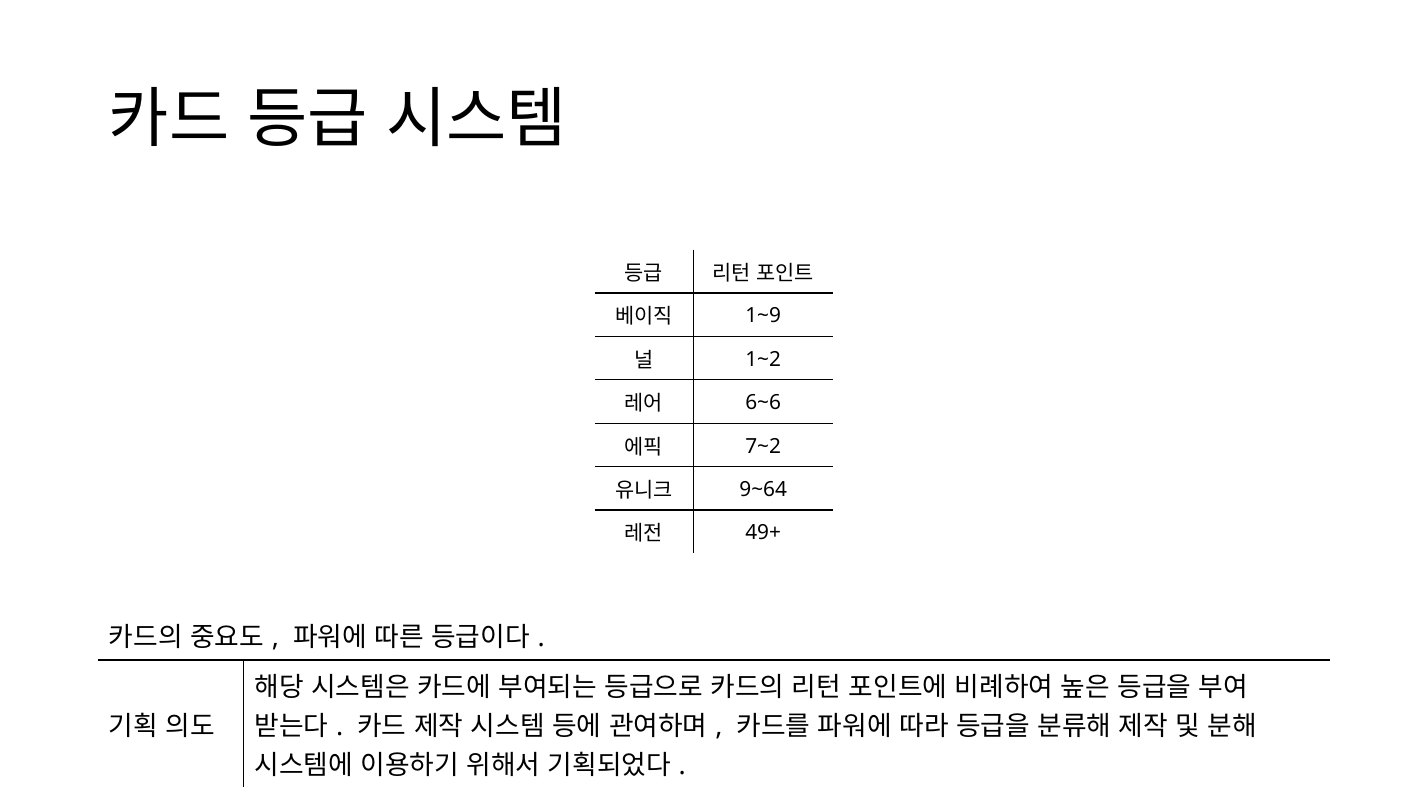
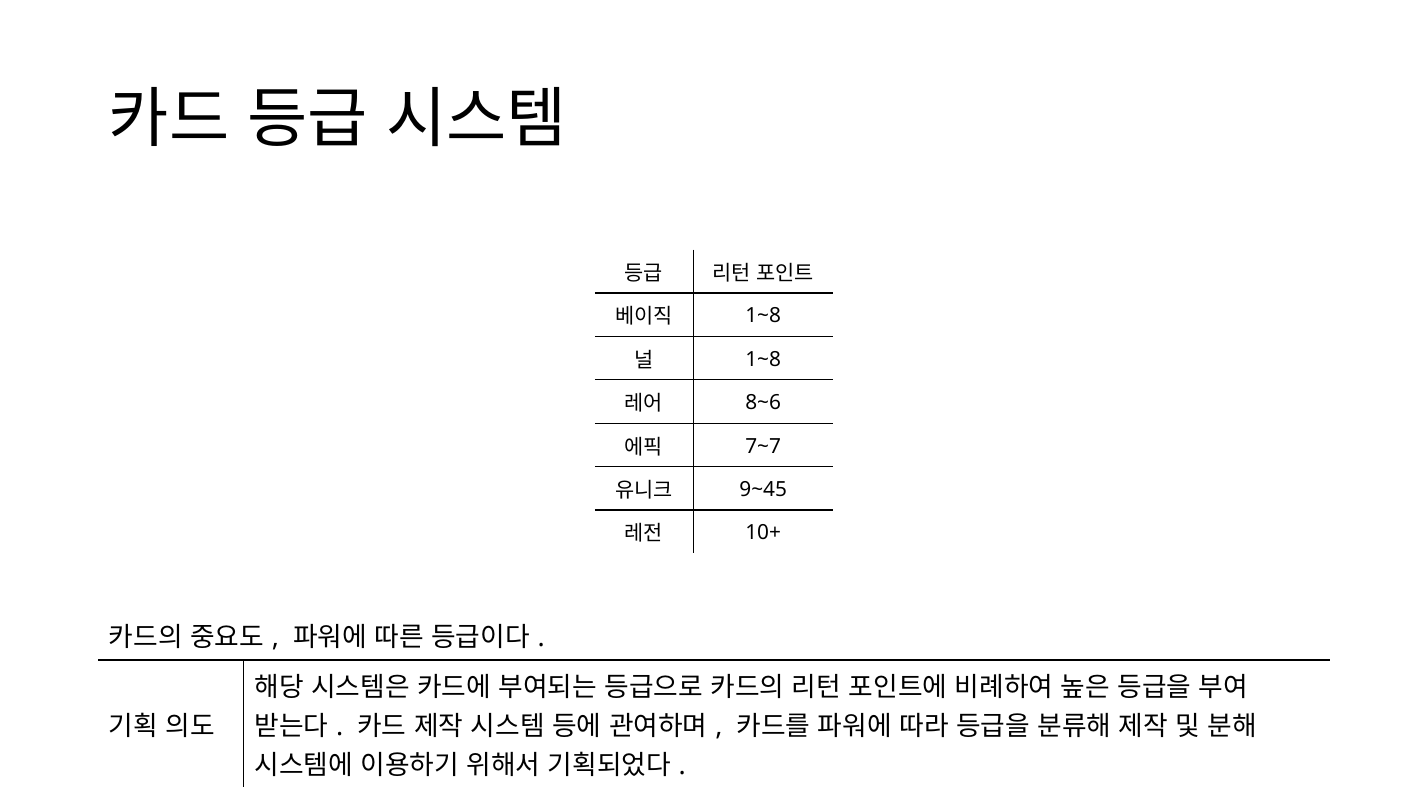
1~9: 1~9 -> 1~8 (763, 316)
1~2: 1~2 -> 1~8 (763, 359)
6~6: 6~6 -> 8~6 (763, 403)
7~2: 7~2 -> 7~7 (763, 446)
9~64: 9~64 -> 9~45 (763, 490)
49+: 49+ -> 10+ (763, 533)
